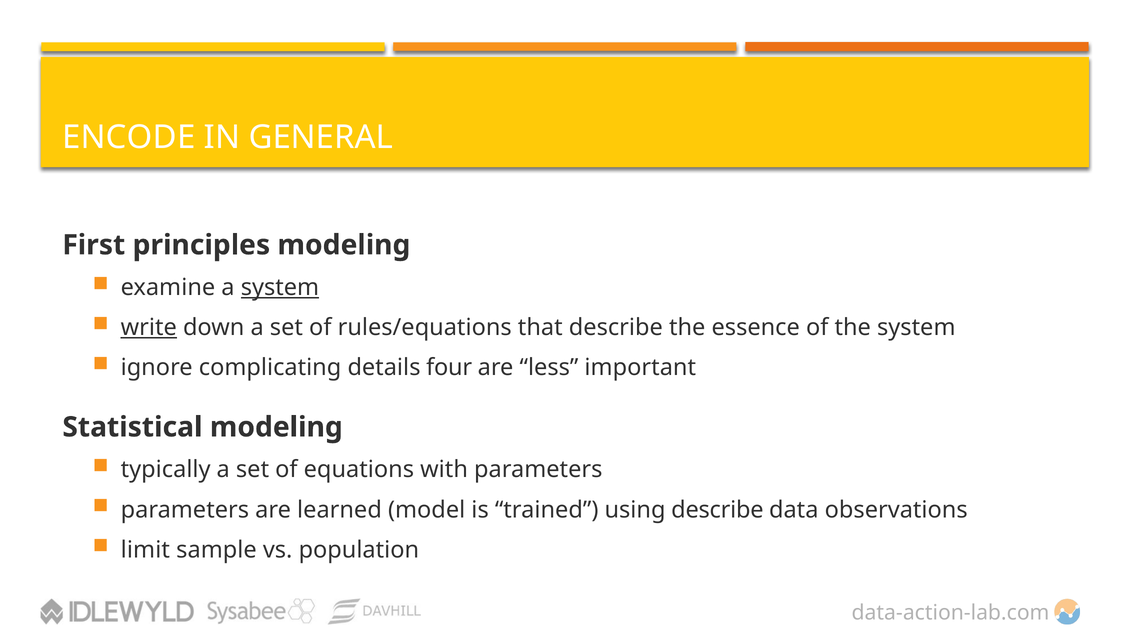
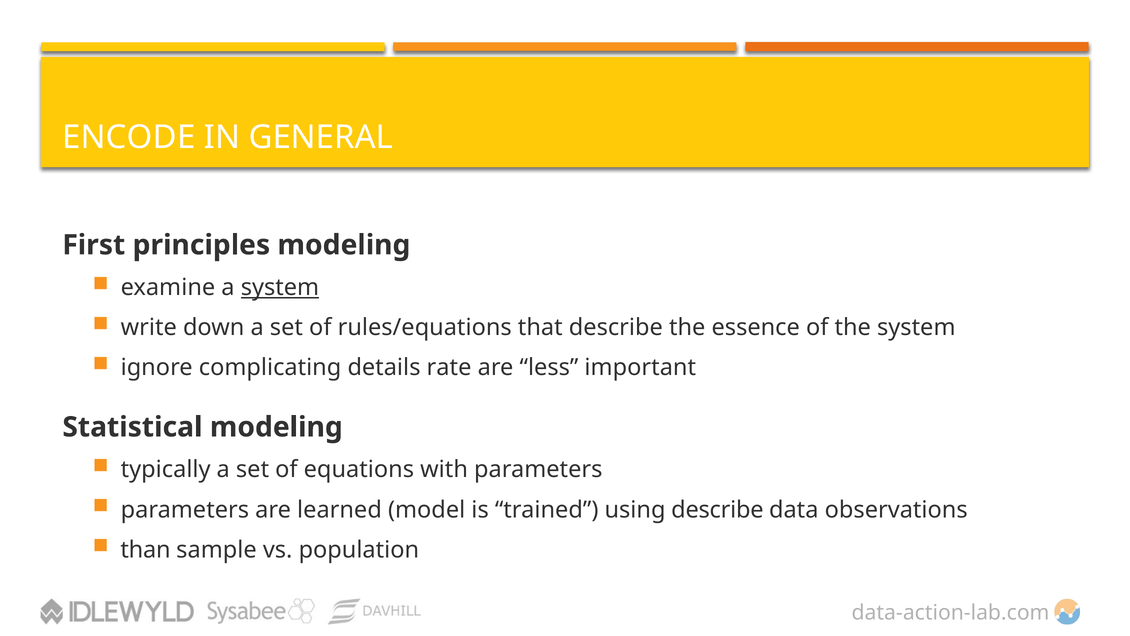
write underline: present -> none (149, 327)
four: four -> rate (449, 367)
limit: limit -> than (146, 550)
